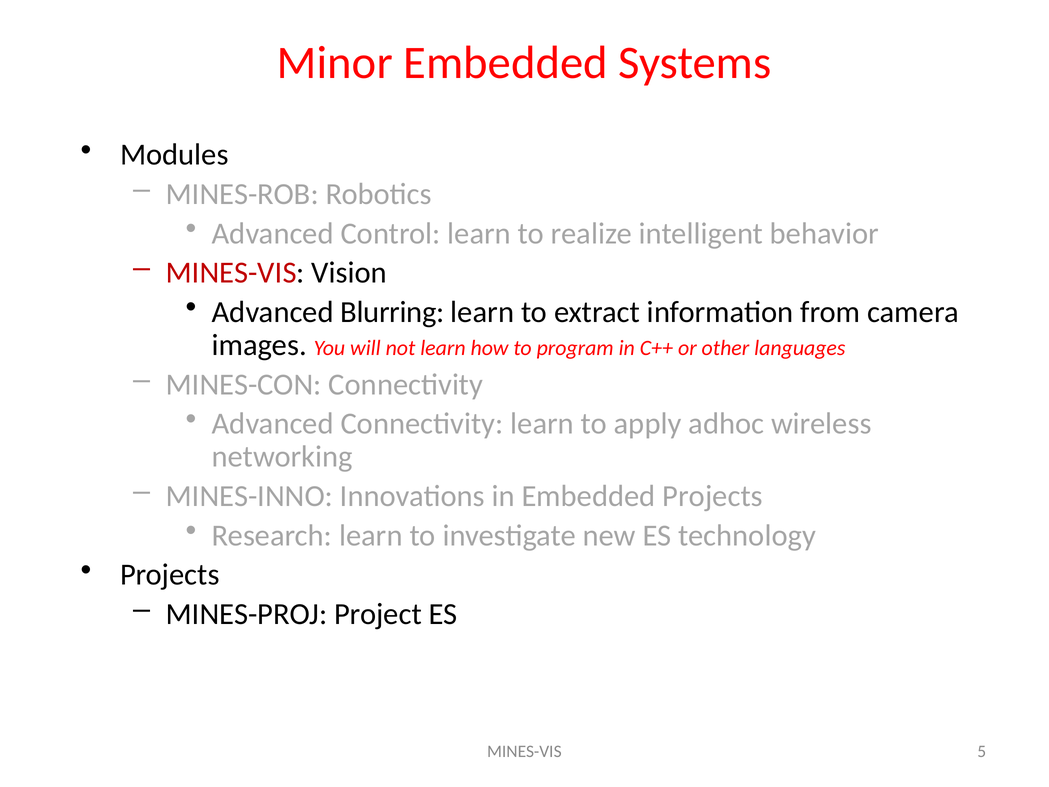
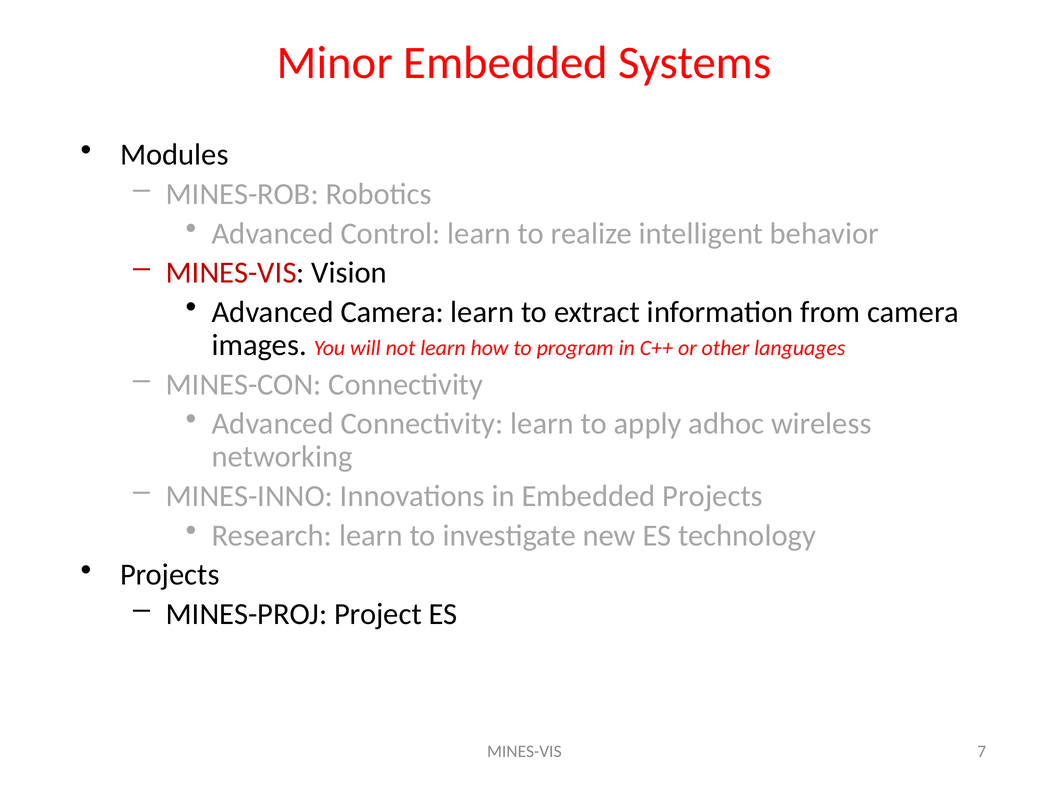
Advanced Blurring: Blurring -> Camera (392, 312)
5: 5 -> 7 (982, 751)
